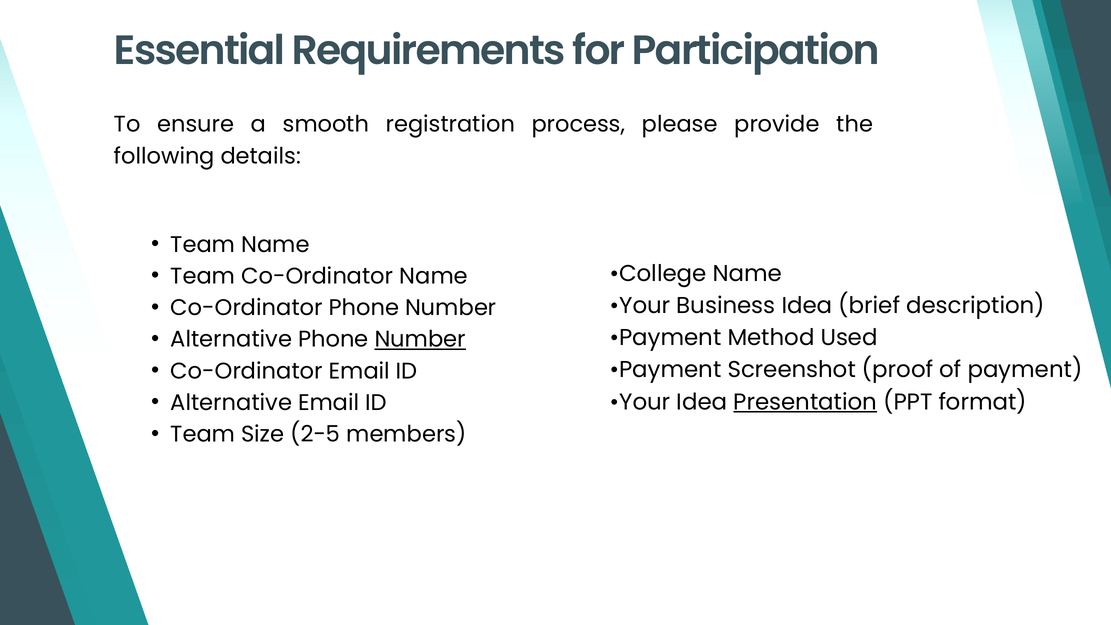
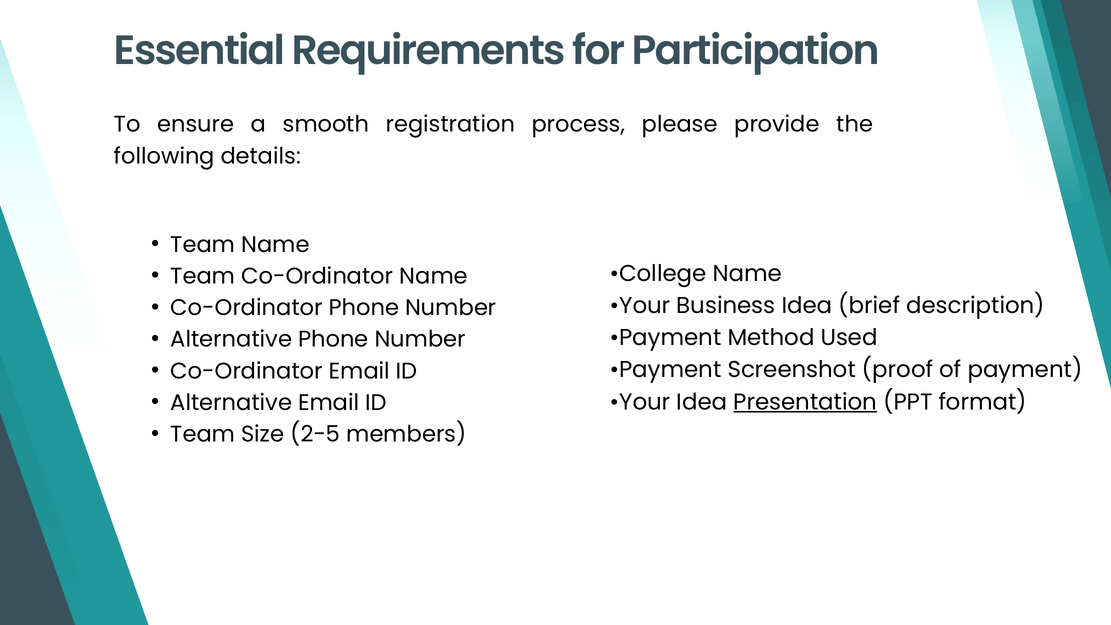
Number underline: present -> none (420, 339)
